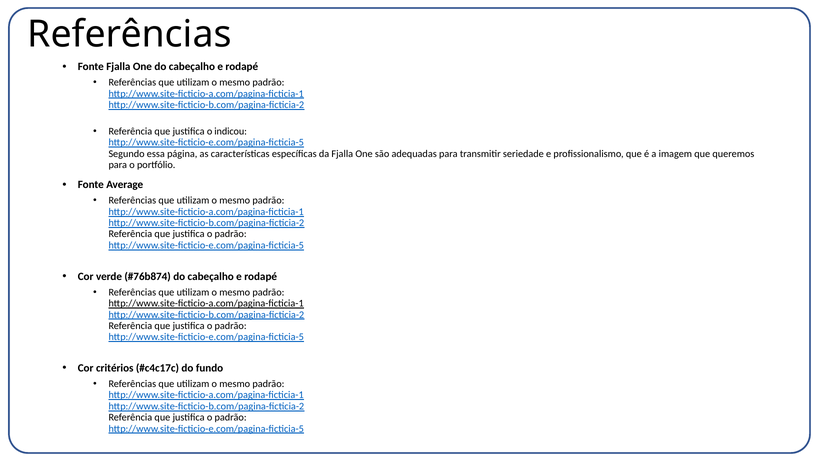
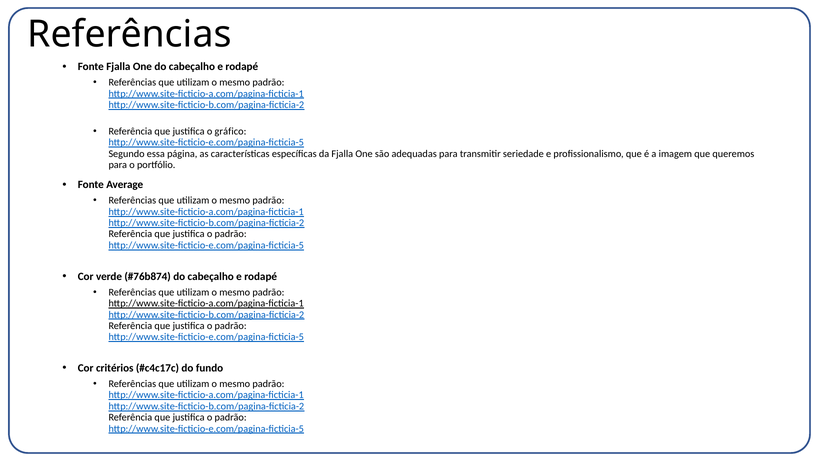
indicou: indicou -> gráfico (231, 131)
